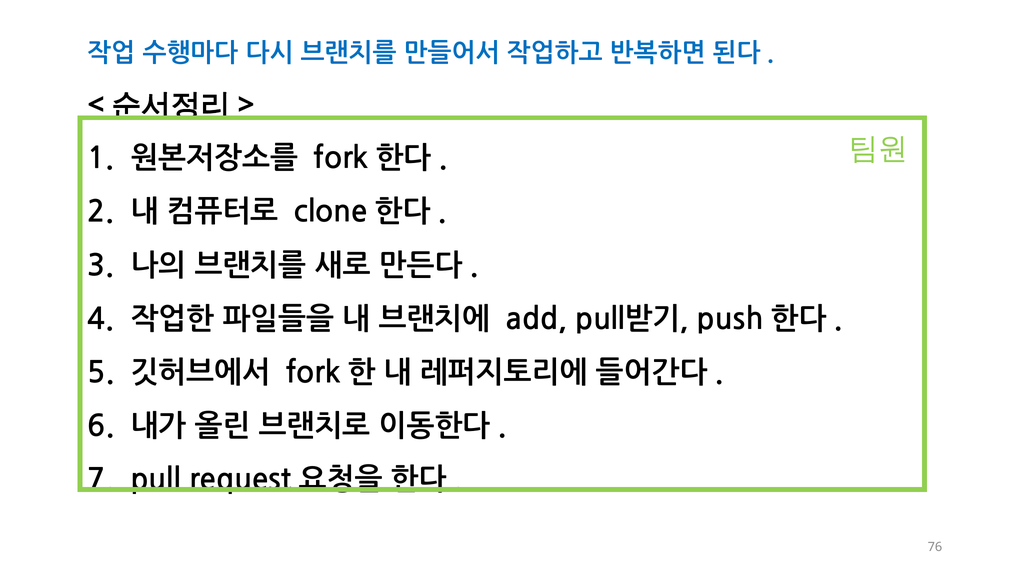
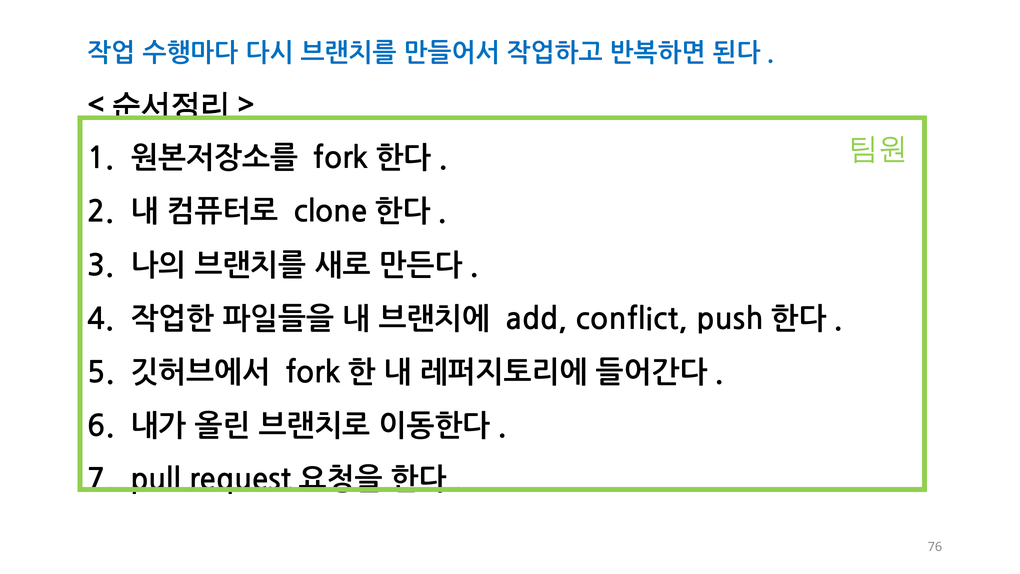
pull받기: pull받기 -> conflict (632, 319)
